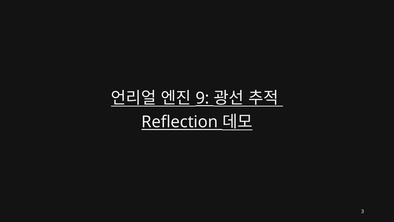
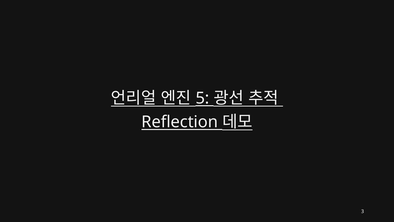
9: 9 -> 5 (202, 98)
